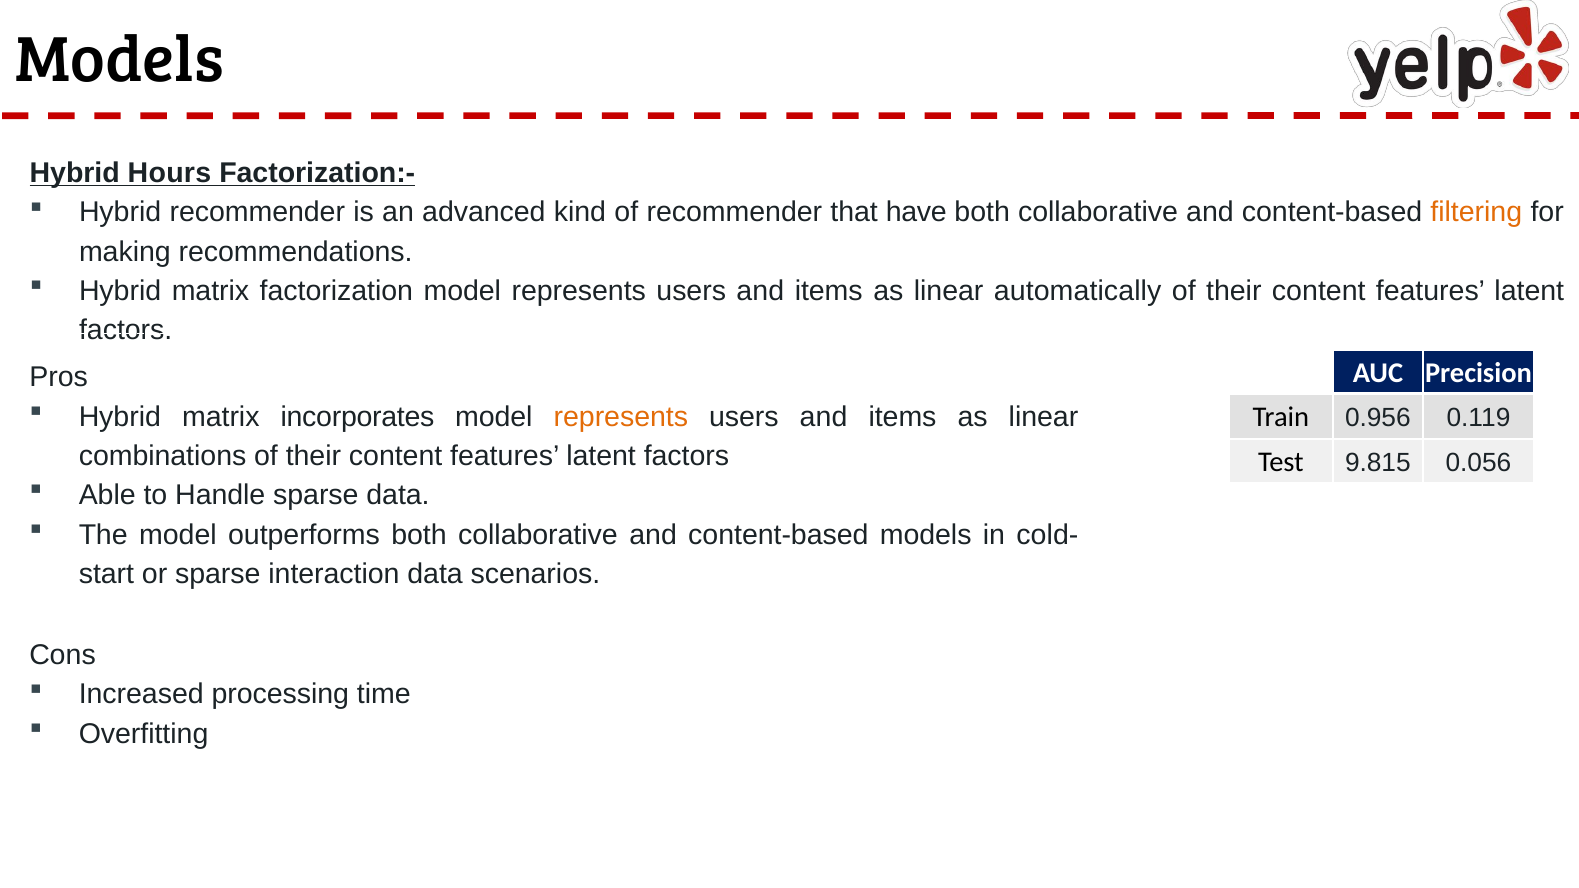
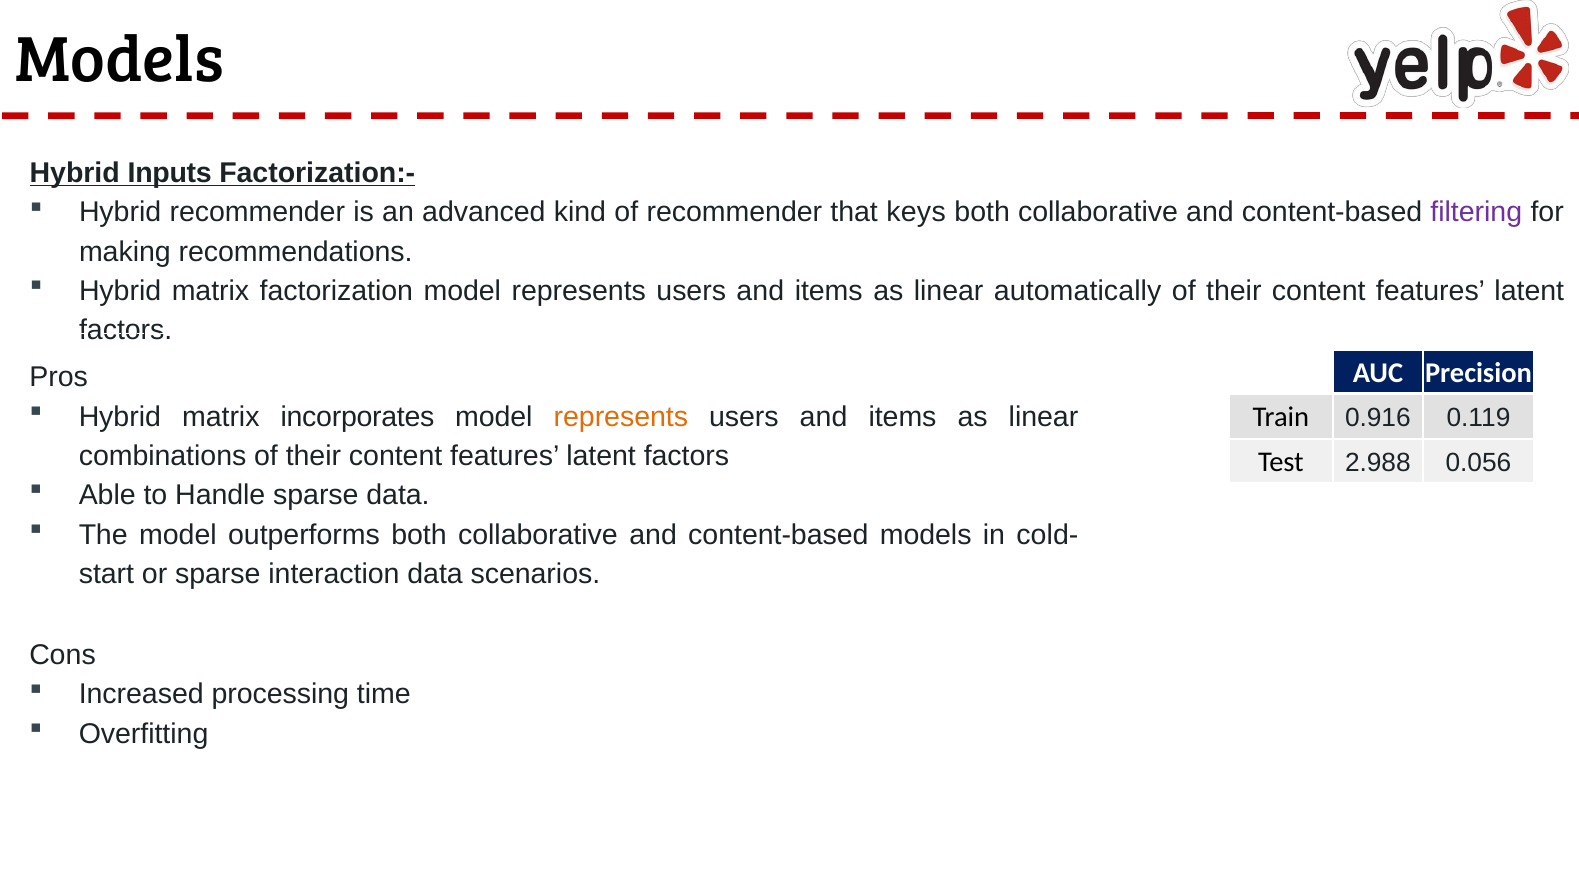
Hours: Hours -> Inputs (170, 173)
have: have -> keys (916, 212)
filtering colour: orange -> purple (1476, 212)
0.956: 0.956 -> 0.916 (1378, 418)
9.815: 9.815 -> 2.988 (1378, 463)
